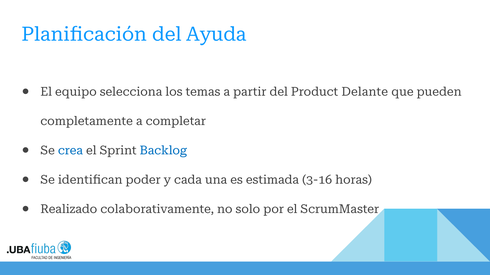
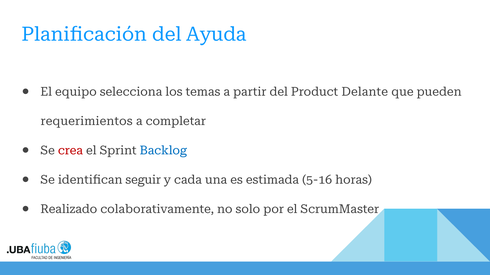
completamente: completamente -> requerimientos (87, 122)
crea colour: blue -> red (71, 151)
poder: poder -> seguir (143, 180)
3-16: 3-16 -> 5-16 (317, 180)
